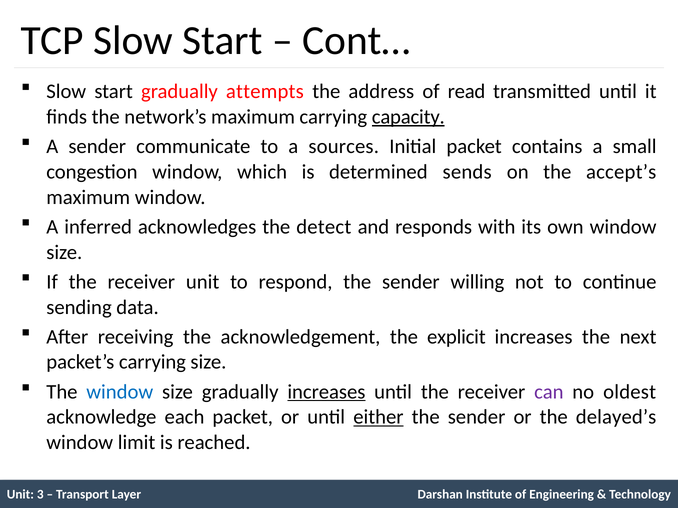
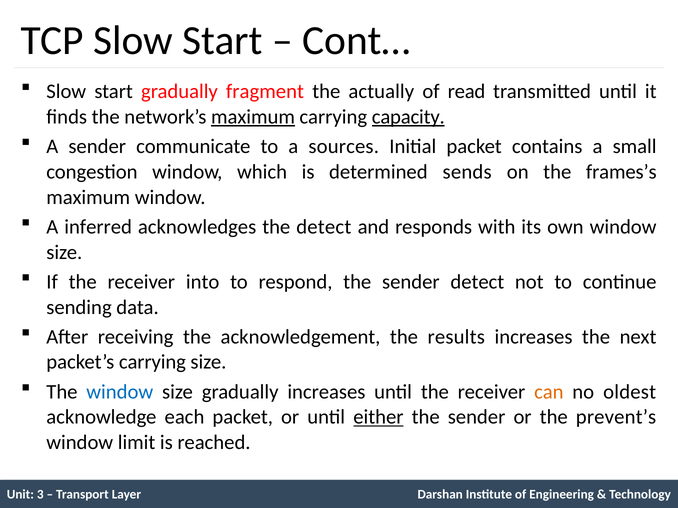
attempts: attempts -> fragment (265, 91)
address: address -> actually (381, 91)
maximum underline: none -> present (253, 117)
accept’s: accept’s -> frames’s (621, 172)
receiver unit: unit -> into (203, 282)
sender willing: willing -> detect (477, 282)
explicit: explicit -> results (456, 337)
increases underline: present -> none (326, 392)
can colour: purple -> orange (549, 392)
delayed’s: delayed’s -> prevent’s (616, 418)
